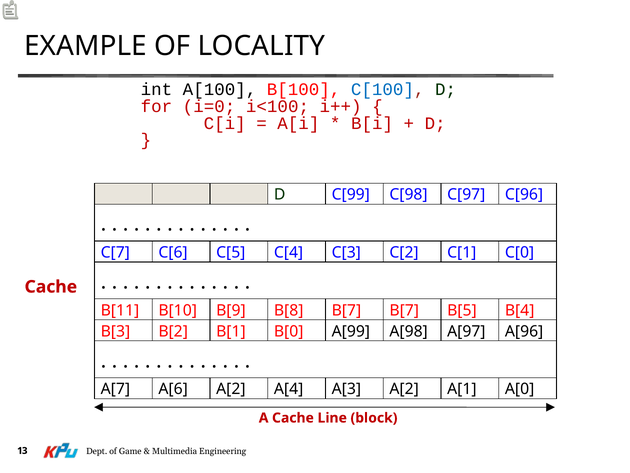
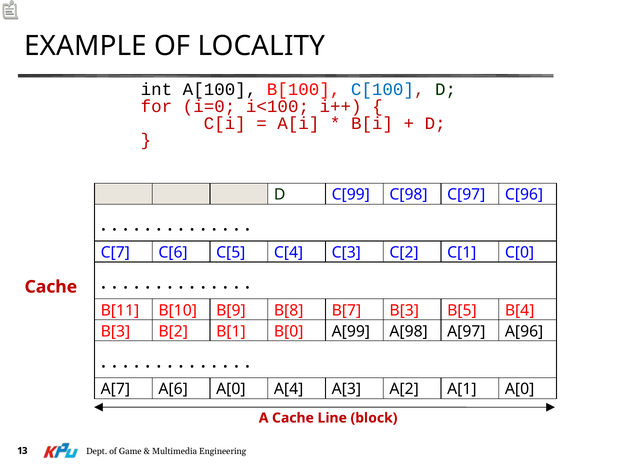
B[7: B[7 -> B[3 (404, 310)
A[2: A[2 -> A[0 (231, 389)
